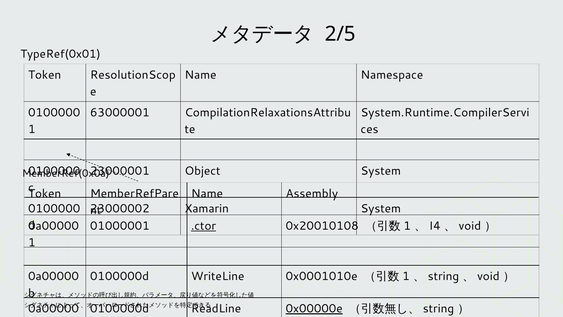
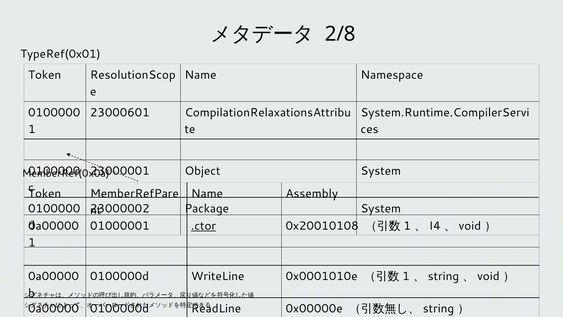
2/5: 2/5 -> 2/8 (340, 34)
63000001: 63000001 -> 23000601 (120, 112)
Xamarin: Xamarin -> Package (207, 208)
0x00000e underline: present -> none (314, 308)
